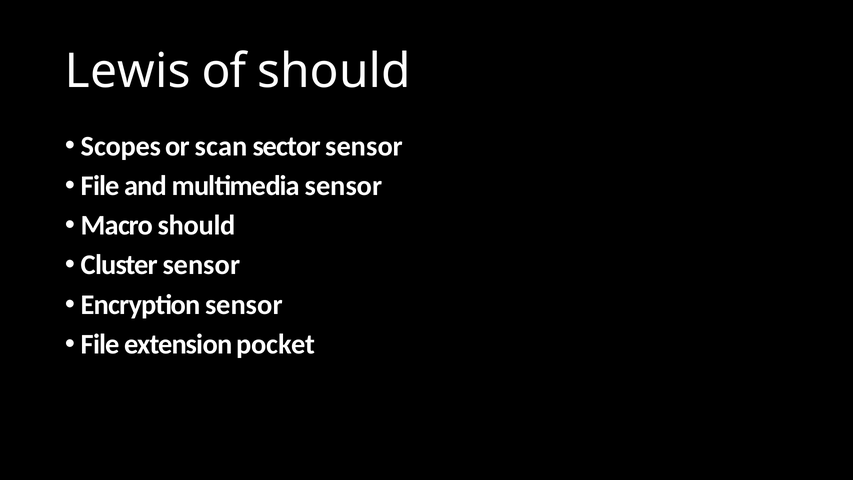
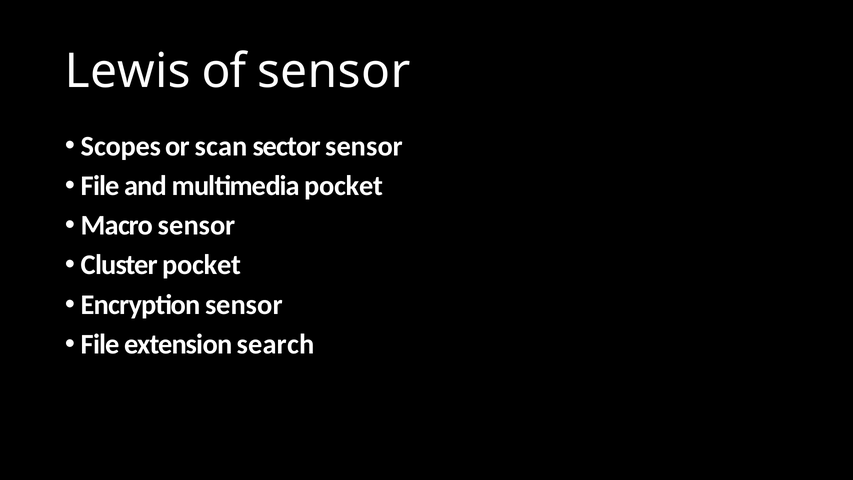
of should: should -> sensor (334, 72)
multimedia sensor: sensor -> pocket (344, 186)
Macro should: should -> sensor (197, 225)
Cluster sensor: sensor -> pocket (202, 265)
pocket: pocket -> search (276, 344)
